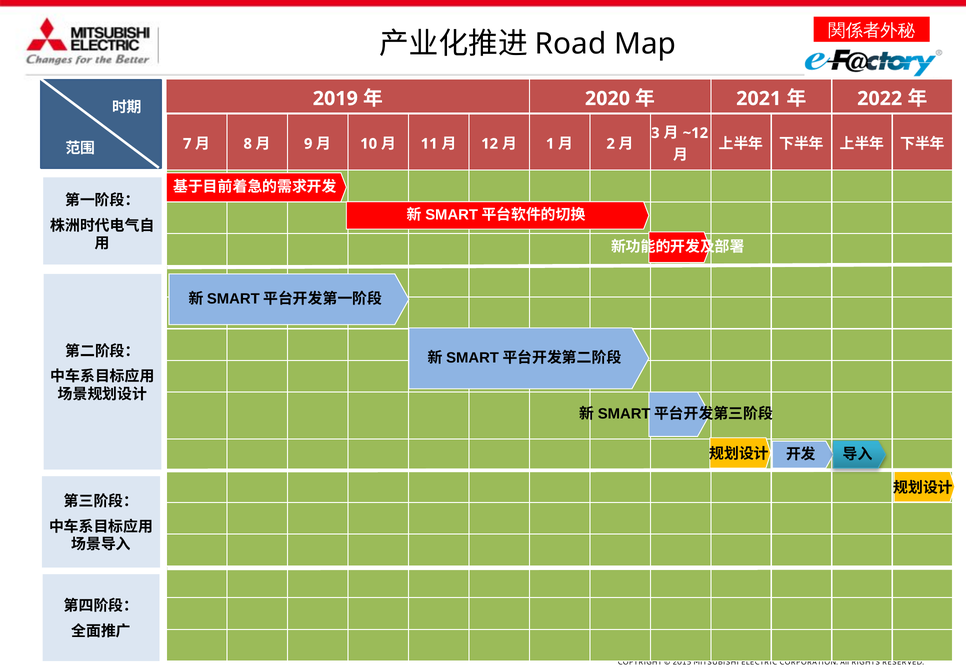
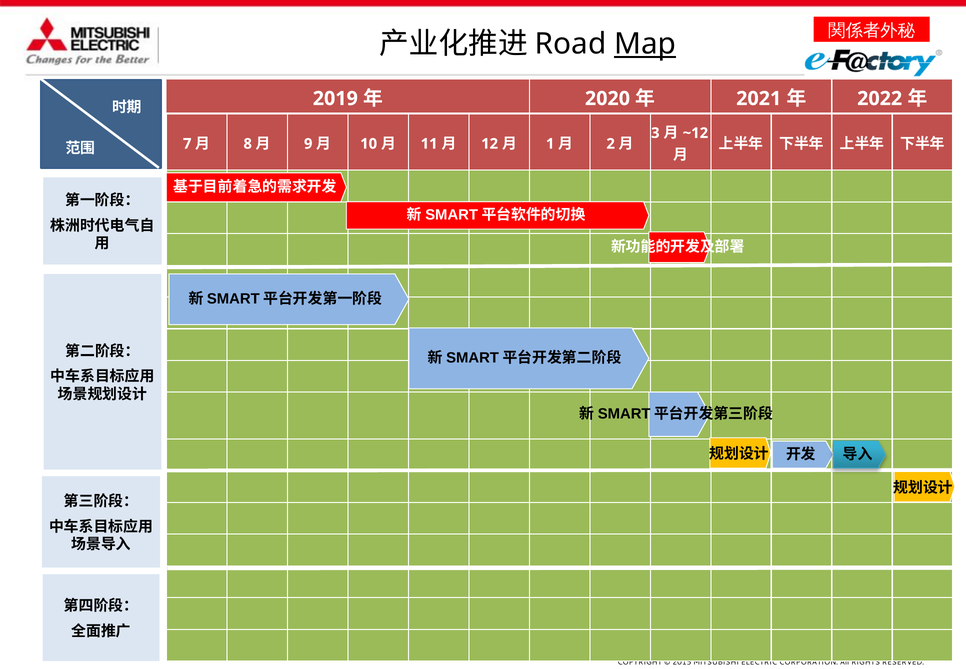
Map underline: none -> present (645, 44)
